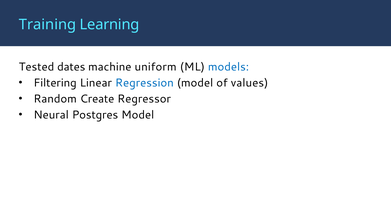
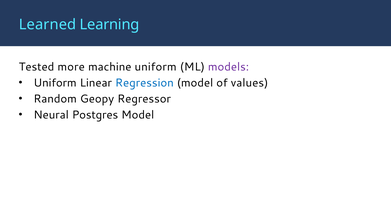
Training: Training -> Learned (48, 25)
dates: dates -> more (71, 67)
models colour: blue -> purple (228, 67)
Filtering: Filtering -> Uniform (55, 83)
Create: Create -> Geopy (97, 99)
